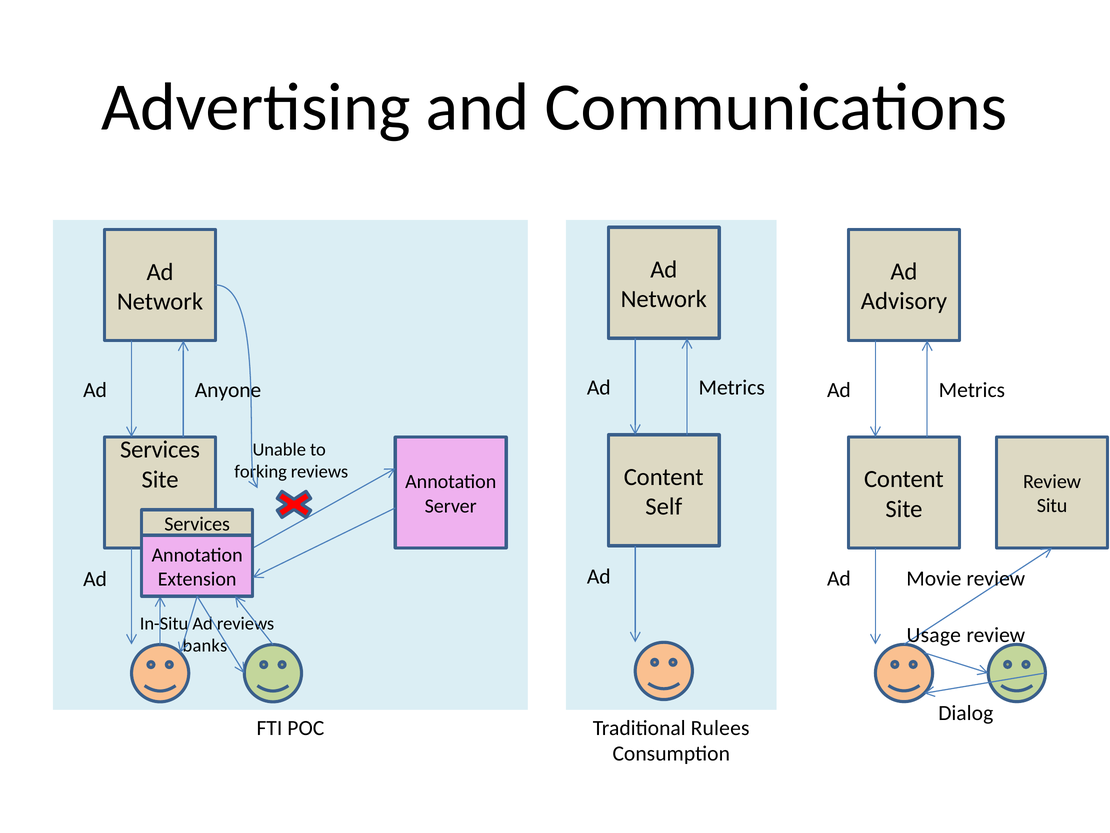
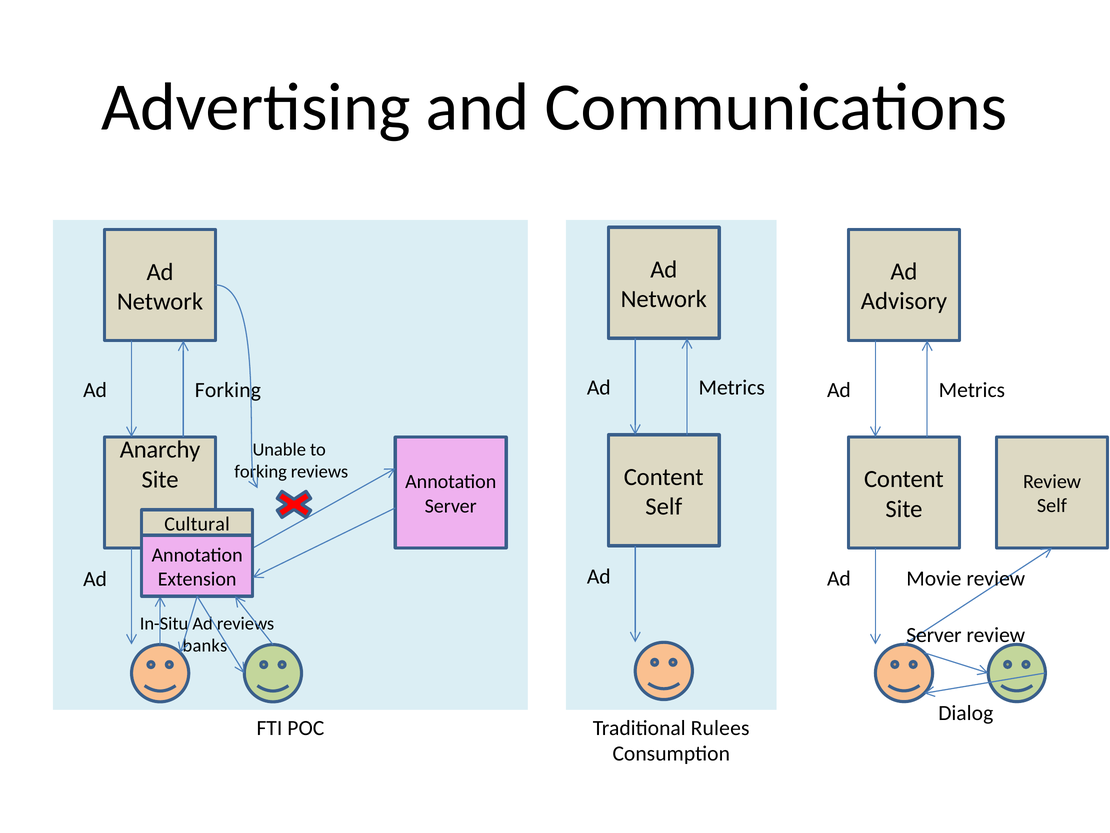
Ad Anyone: Anyone -> Forking (228, 390)
Services: Services -> Anarchy (160, 450)
Situ: Situ -> Self (1052, 506)
Services: Services -> Cultural (197, 524)
Usage: Usage -> Server (934, 635)
